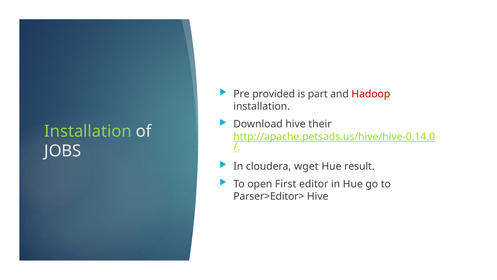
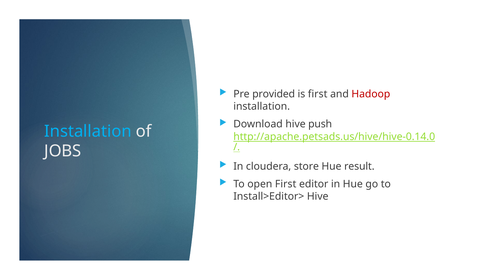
is part: part -> first (318, 94)
their: their -> push (320, 124)
Installation colour: light green -> light blue (88, 131)
wget: wget -> store (306, 166)
Parser>Editor>: Parser>Editor> -> Install>Editor> (269, 196)
